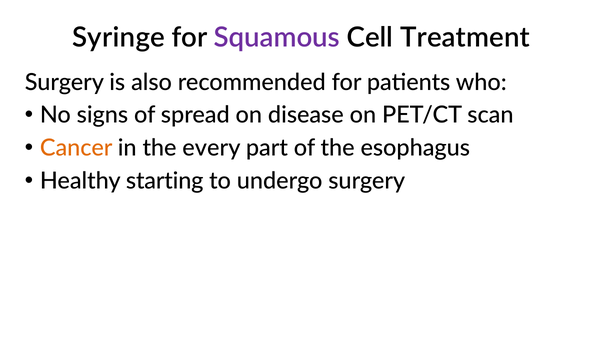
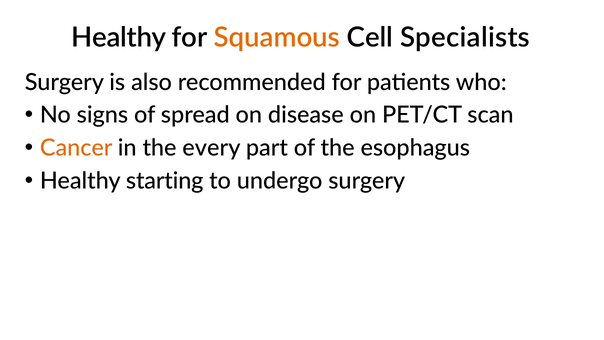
Syringe: Syringe -> Healthy (119, 37)
Squamous colour: purple -> orange (277, 37)
Treatment: Treatment -> Specialists (465, 37)
